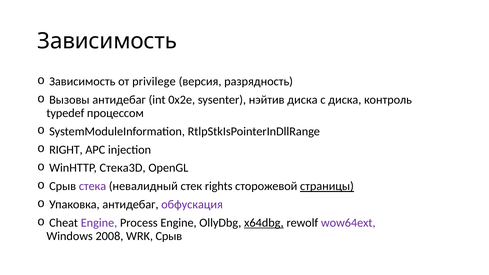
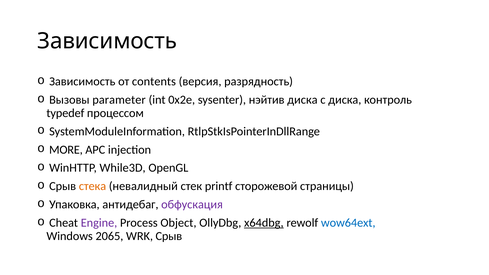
privilege: privilege -> contents (154, 82)
Вызовы антидебаг: антидебаг -> parameter (119, 100)
RIGHT: RIGHT -> MORE (66, 150)
Стека3D: Стека3D -> While3D (123, 168)
стека colour: purple -> orange (92, 186)
rights: rights -> printf (219, 186)
страницы underline: present -> none (327, 186)
Process Engine: Engine -> Object (178, 223)
wow64ext colour: purple -> blue (348, 223)
2008: 2008 -> 2065 (109, 236)
